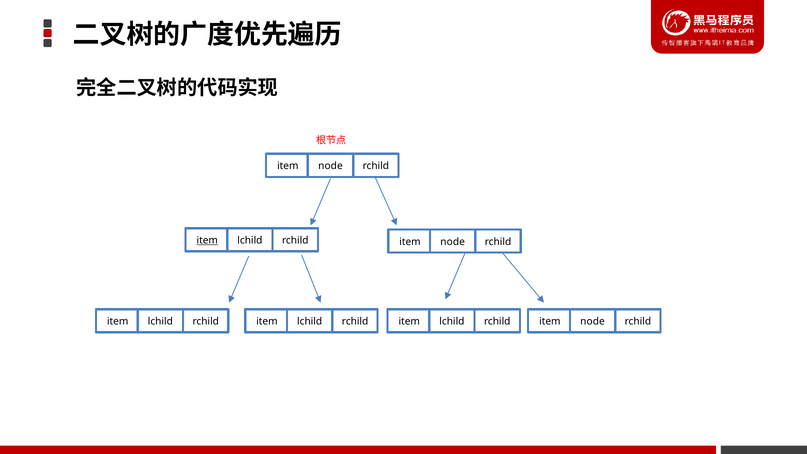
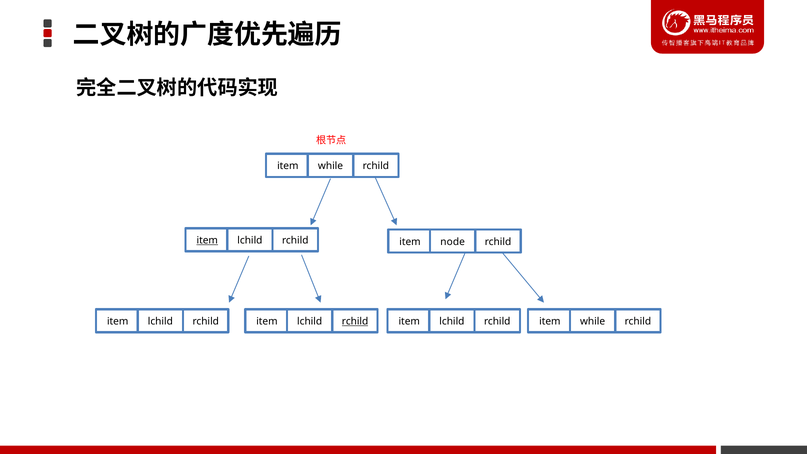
node: node -> while (331, 166)
rchild underline: none -> present (355, 321)
node: node -> while (593, 321)
